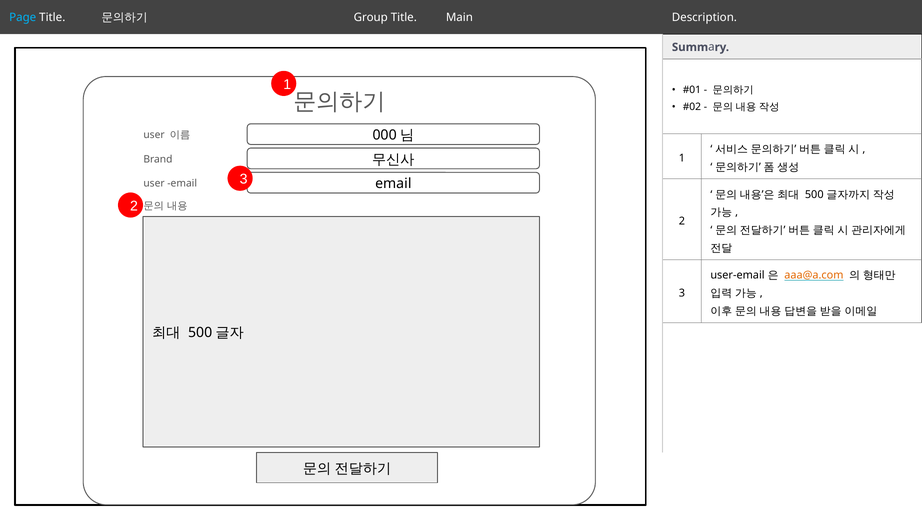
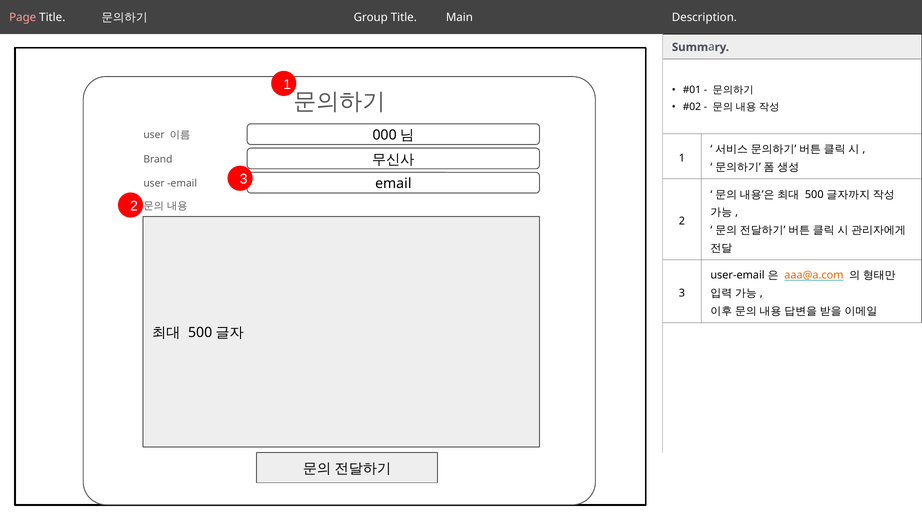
Page colour: light blue -> pink (23, 17)
